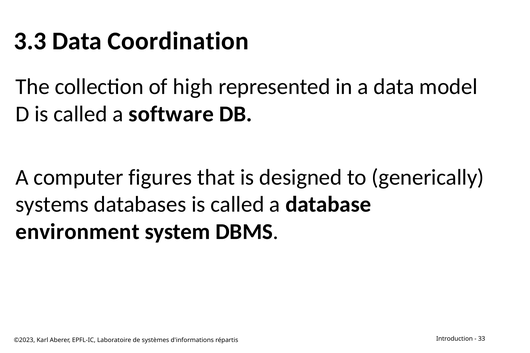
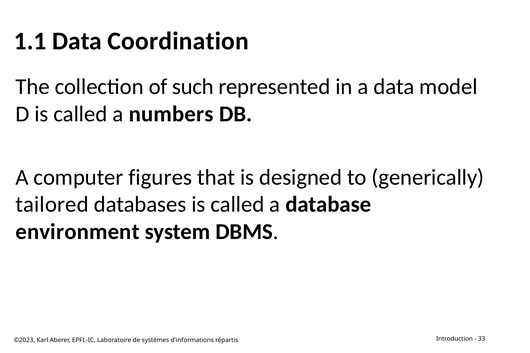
3.3: 3.3 -> 1.1 (30, 41)
high: high -> such (193, 87)
software: software -> numbers (171, 114)
systems: systems -> tailored (52, 205)
